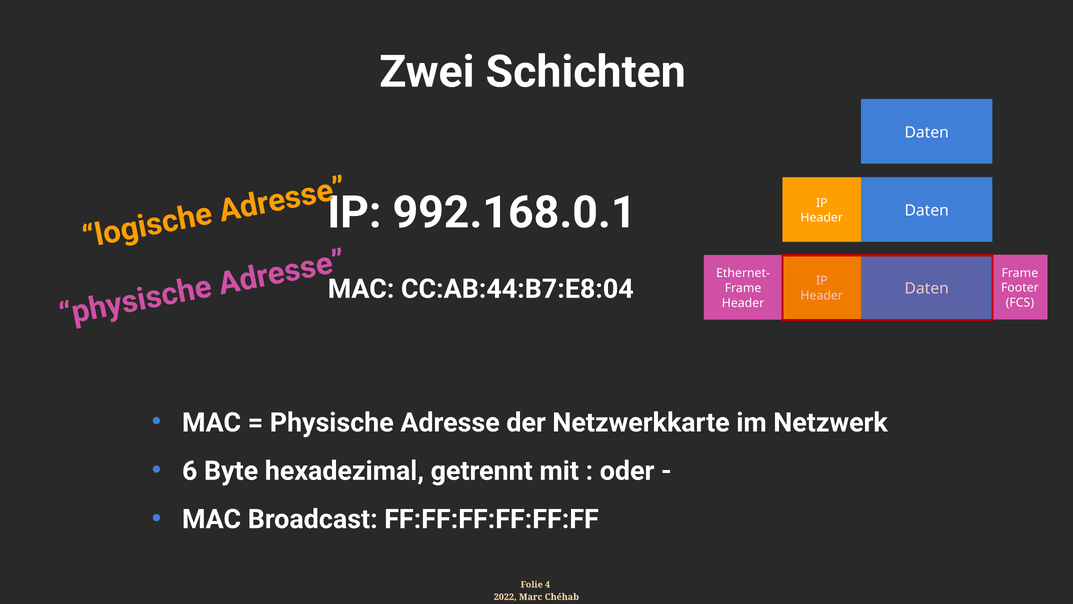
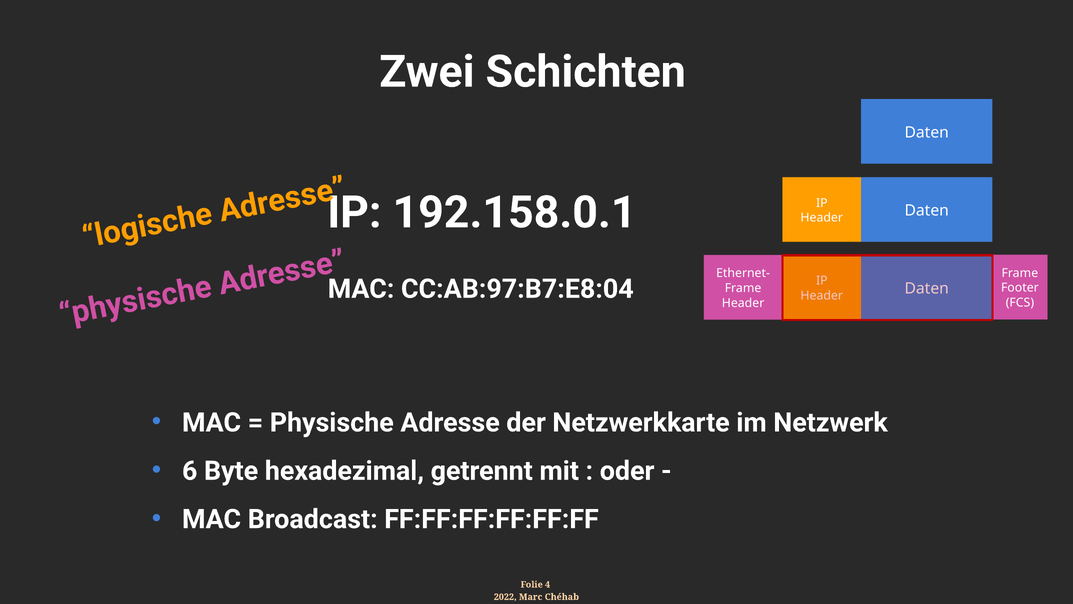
992.168.0.1: 992.168.0.1 -> 192.158.0.1 (515, 212)
CC:AB:44:B7:E8:04: CC:AB:44:B7:E8:04 -> CC:AB:97:B7:E8:04 (517, 289)
